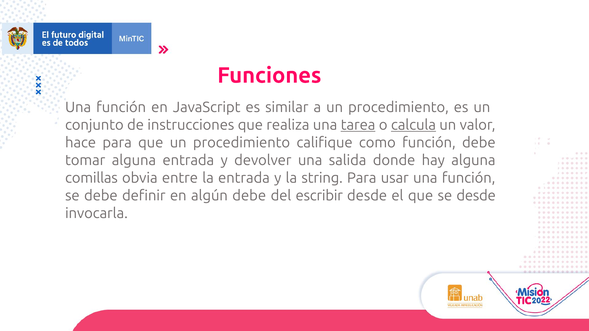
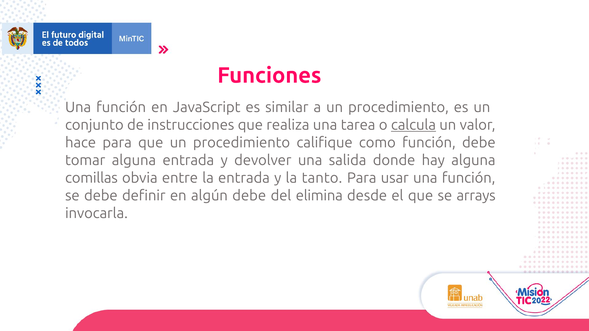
tarea underline: present -> none (358, 125)
string: string -> tanto (322, 178)
escribir: escribir -> elimina (319, 196)
se desde: desde -> arrays (476, 196)
